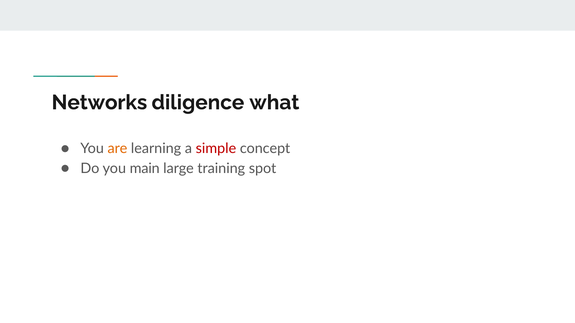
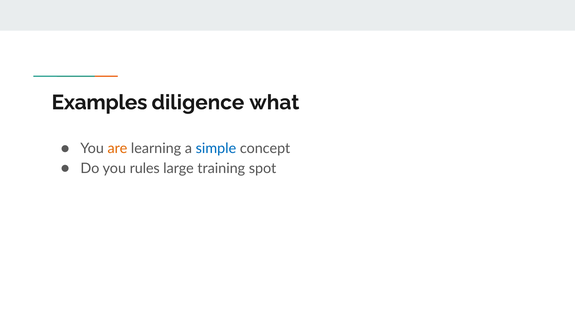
Networks: Networks -> Examples (99, 103)
simple colour: red -> blue (216, 149)
main: main -> rules (145, 169)
